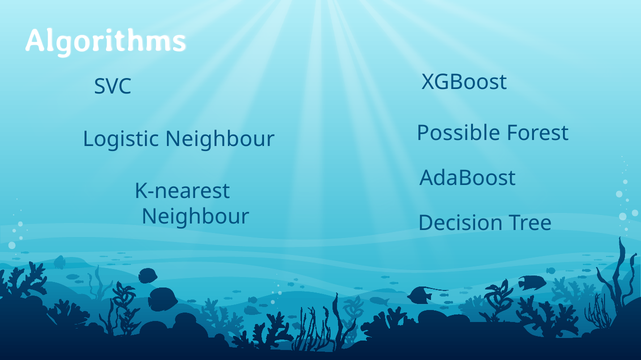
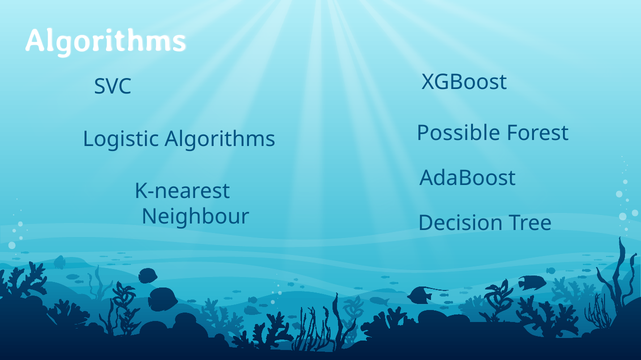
Logistic Neighbour: Neighbour -> Algorithms (220, 139)
